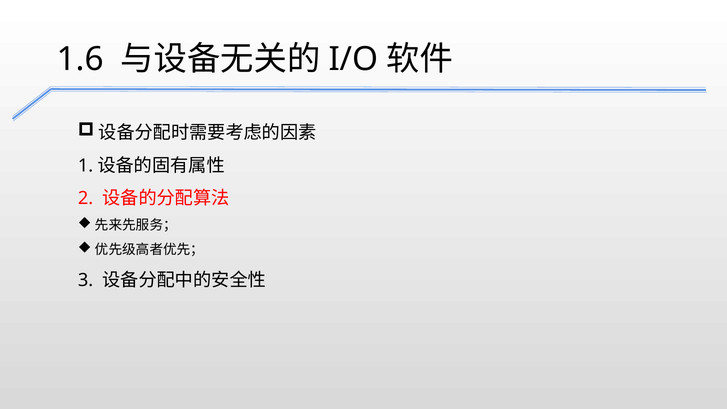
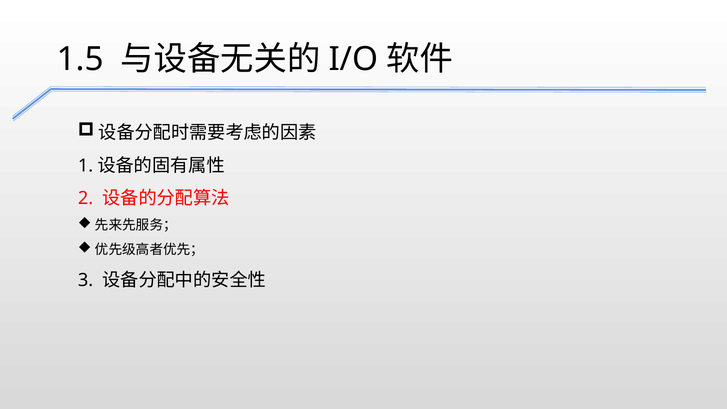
1.6: 1.6 -> 1.5 (80, 59)
